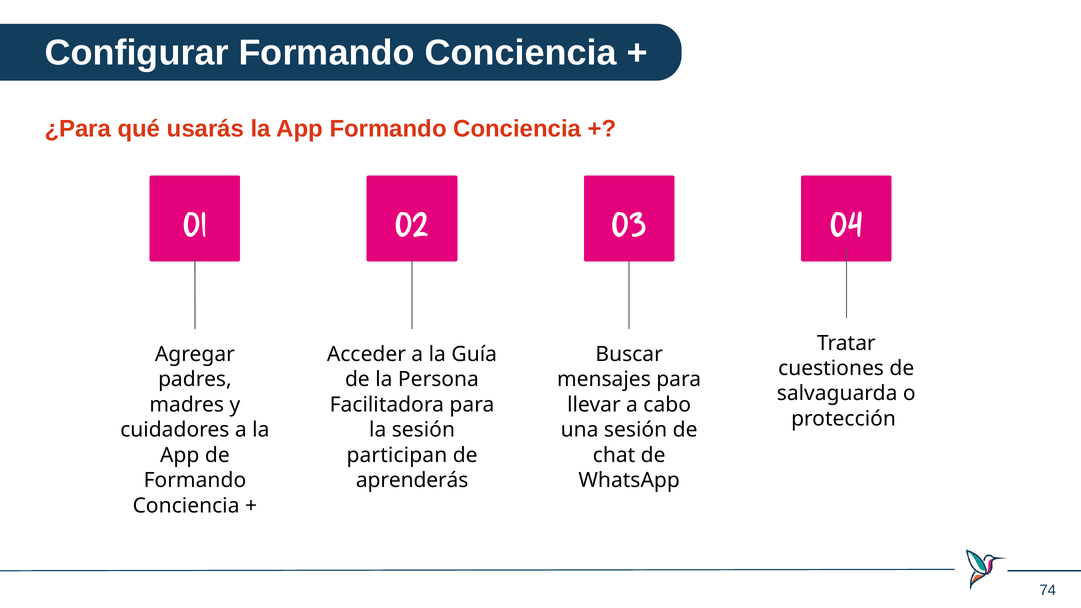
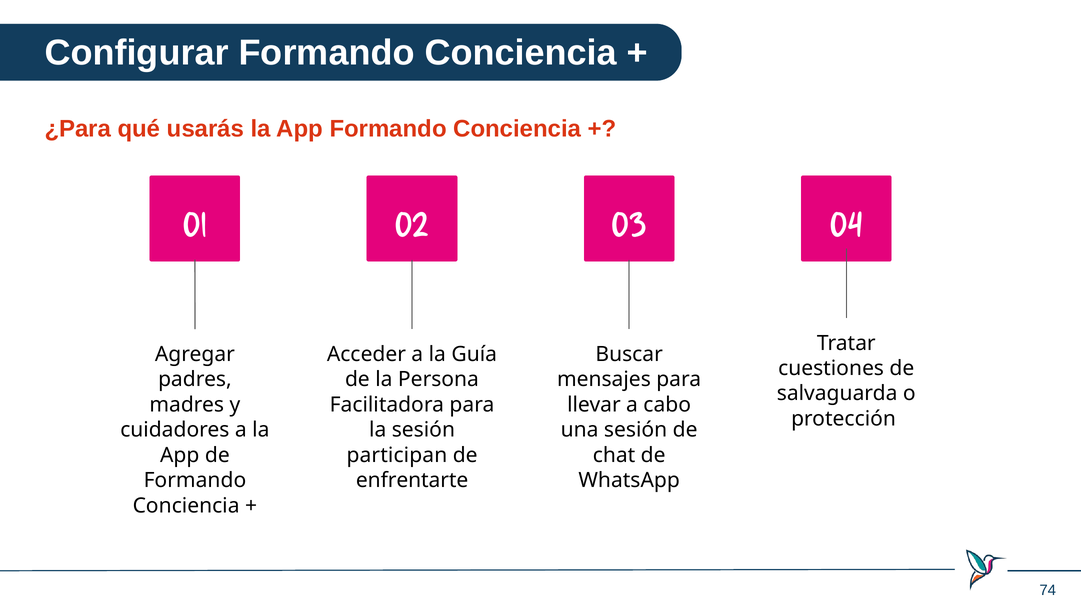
aprenderás: aprenderás -> enfrentarte (412, 480)
